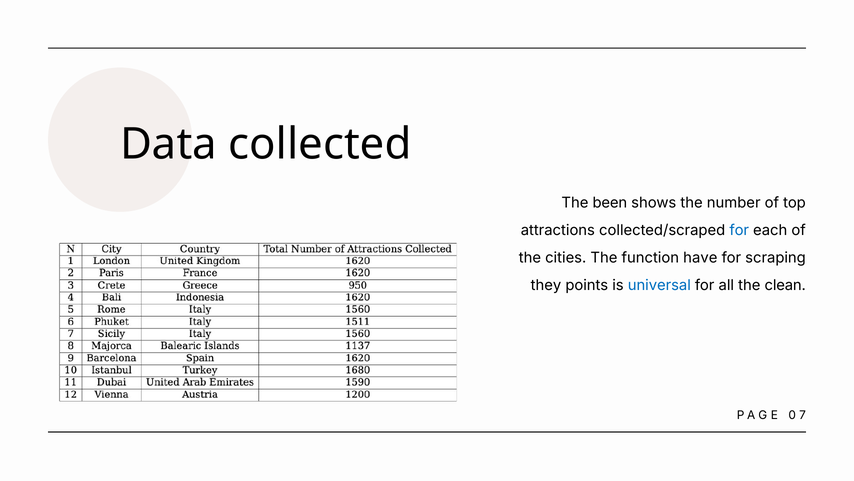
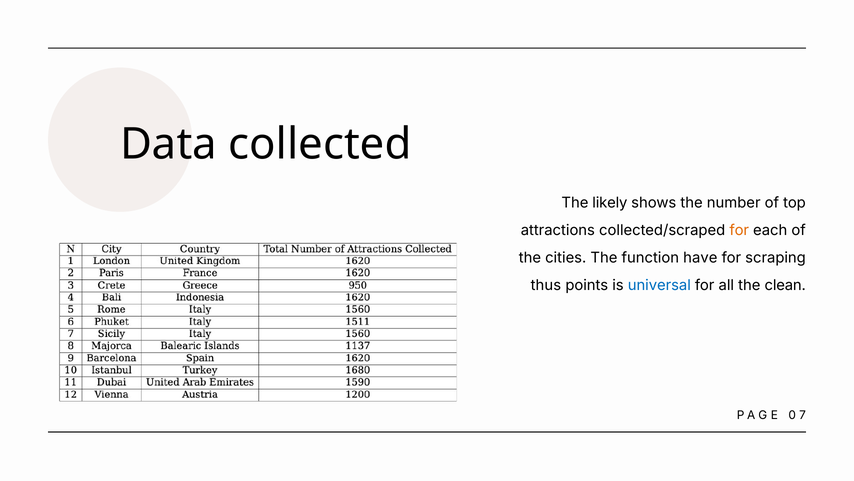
been: been -> likely (610, 203)
for colour: blue -> orange (739, 230)
they: they -> thus (546, 285)
